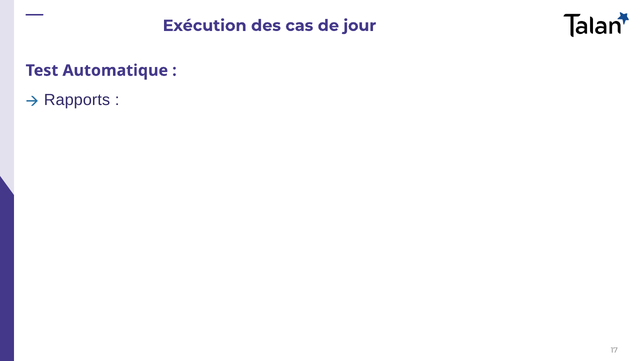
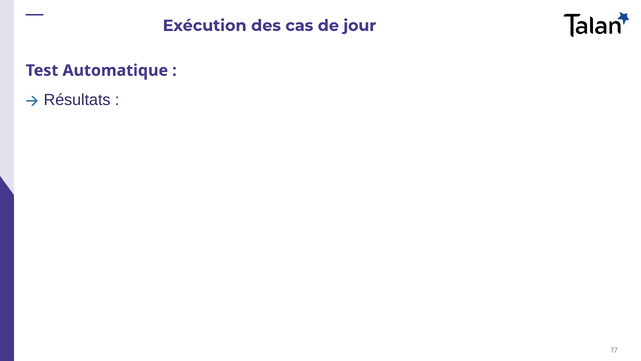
Rapports: Rapports -> Résultats (77, 100)
